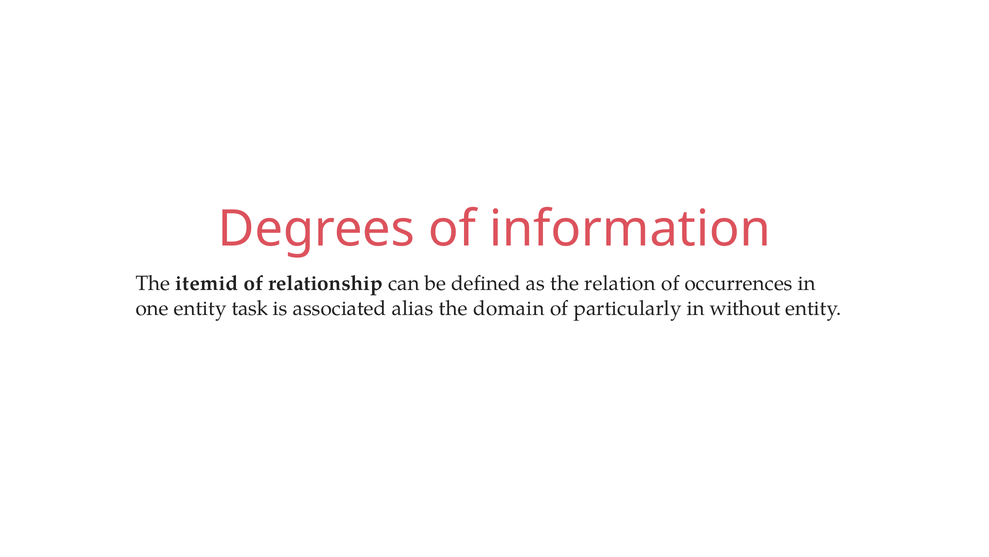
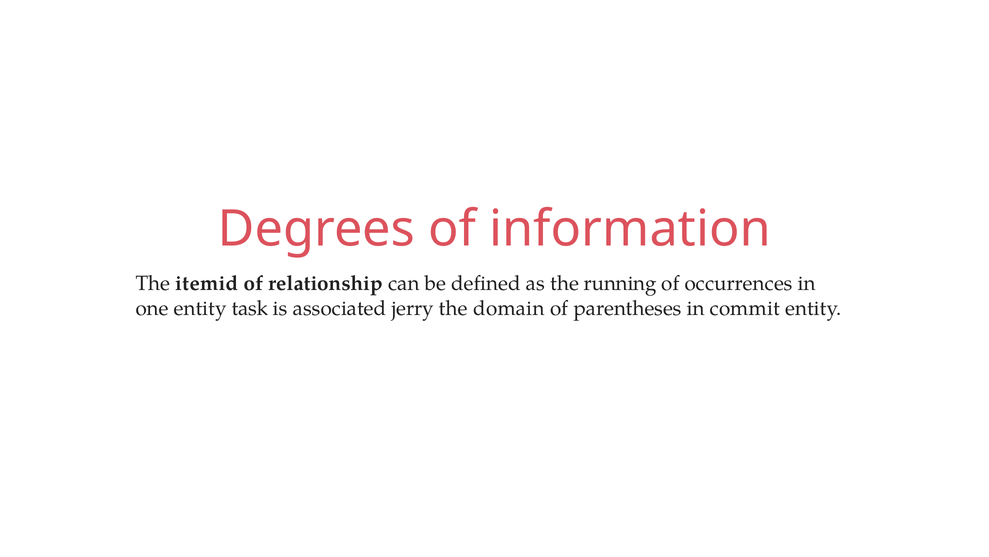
relation: relation -> running (620, 283)
alias: alias -> jerry (413, 308)
particularly: particularly -> parentheses (628, 308)
without: without -> commit (745, 308)
